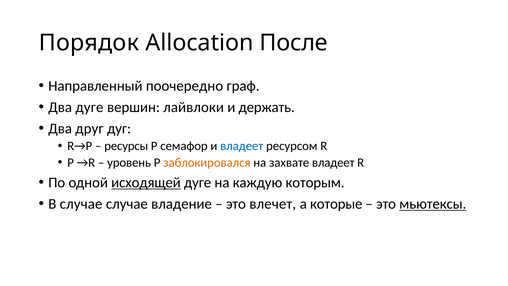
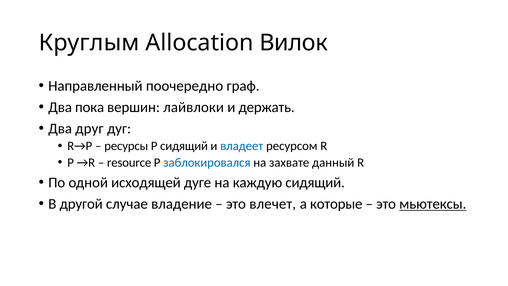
Порядок: Порядок -> Круглым (89, 43)
После: После -> Вилок (294, 43)
Два дуге: дуге -> пока (90, 107)
P семафор: семафор -> сидящий (184, 146)
уровень: уровень -> resource (129, 162)
заблокировался colour: orange -> blue (207, 162)
захвате владеет: владеет -> данный (333, 162)
исходящей underline: present -> none (146, 182)
каждую которым: которым -> сидящий (315, 182)
В случае: случае -> другой (81, 204)
